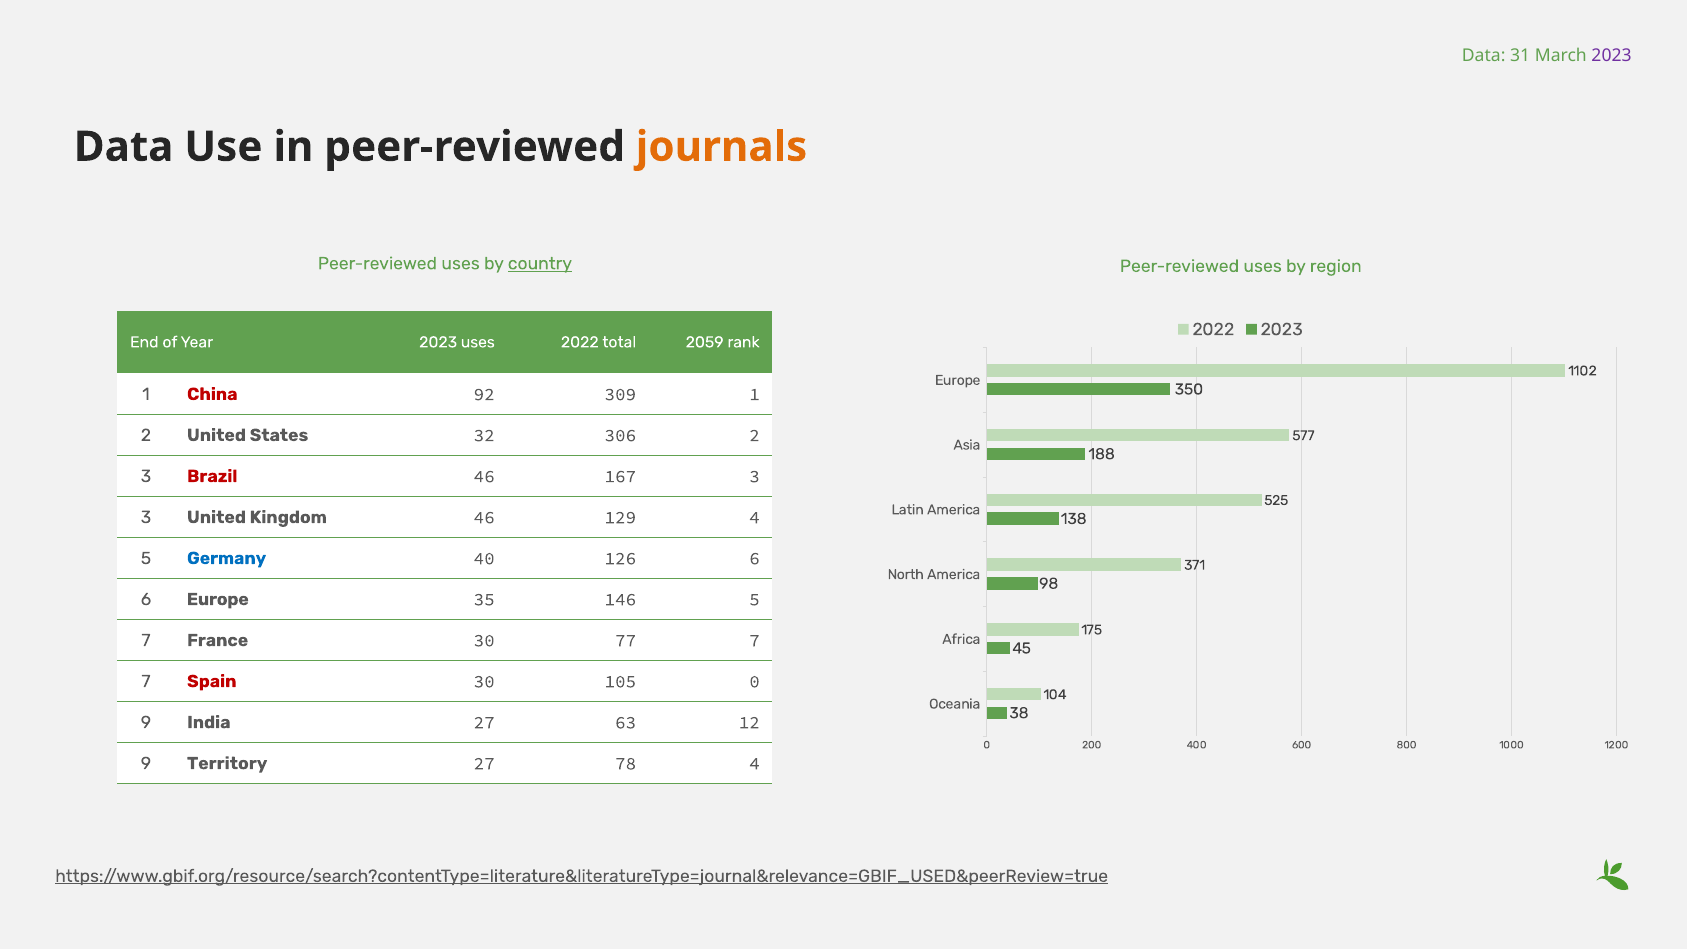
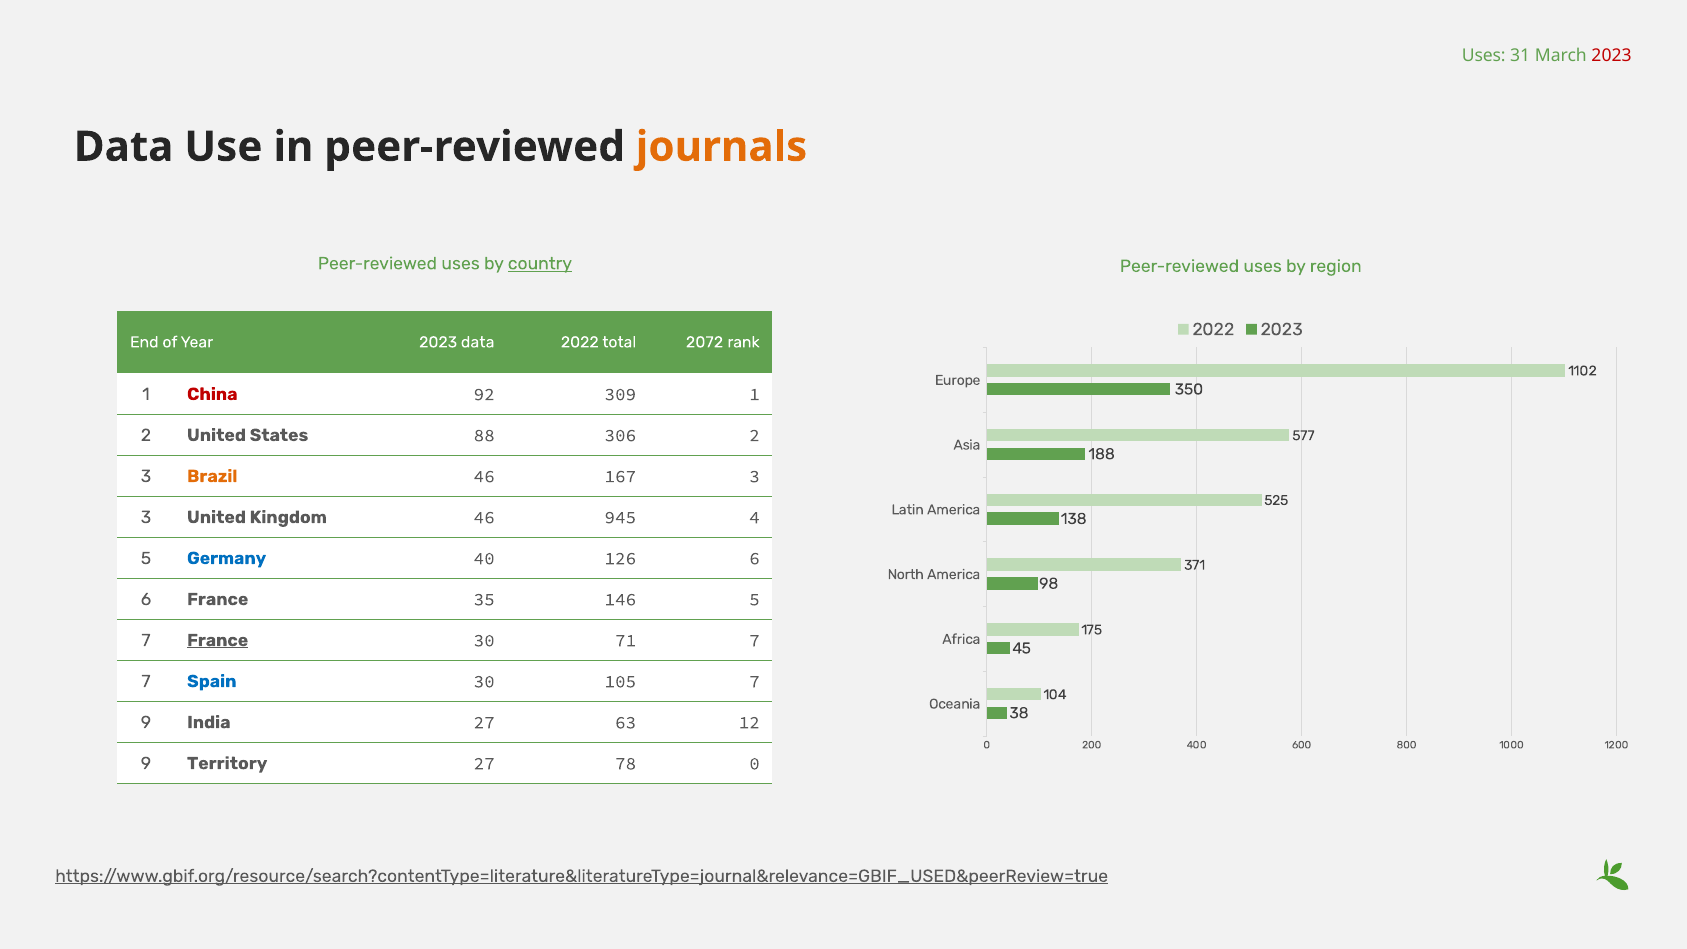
Data: Data -> Uses (1484, 56)
2023 colour: purple -> red (1612, 56)
2023 uses: uses -> data (478, 342)
2059: 2059 -> 2072 (705, 342)
32: 32 -> 88 (484, 435)
Brazil colour: red -> orange (212, 476)
129: 129 -> 945 (620, 517)
6 Europe: Europe -> France (218, 599)
France underline: none -> present (218, 640)
77: 77 -> 71 (626, 641)
Spain colour: red -> blue (212, 681)
105 0: 0 -> 7 (755, 682)
78 4: 4 -> 0 (755, 764)
